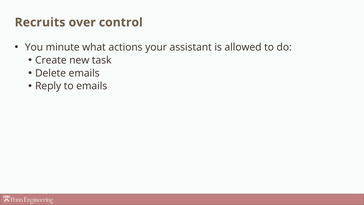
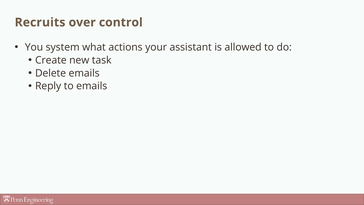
minute: minute -> system (63, 47)
